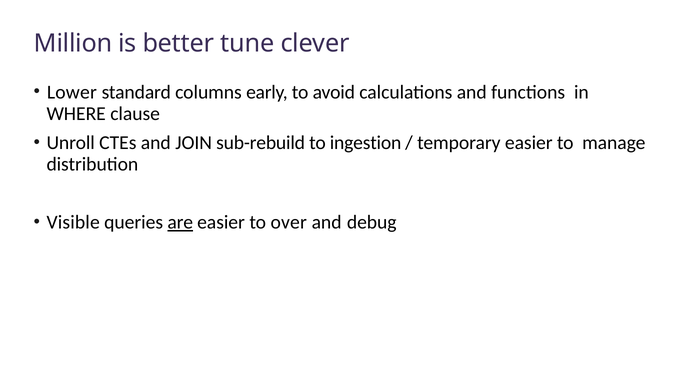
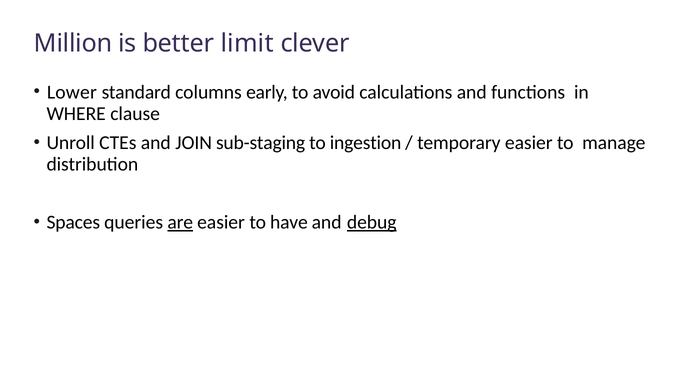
tune: tune -> limit (247, 43)
sub-rebuild: sub-rebuild -> sub-staging (261, 143)
Visible: Visible -> Spaces (73, 222)
over: over -> have (289, 222)
debug underline: none -> present (372, 222)
